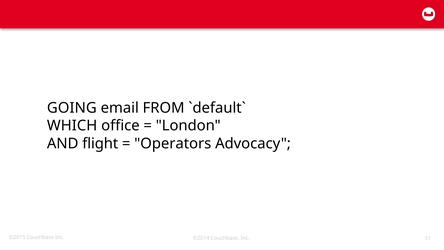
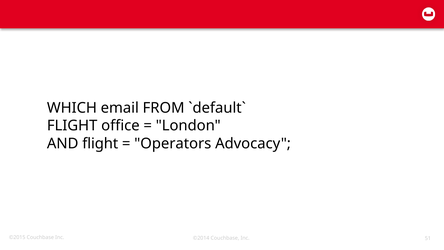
GOING: GOING -> WHICH (72, 108)
WHICH: WHICH -> FLIGHT (72, 126)
